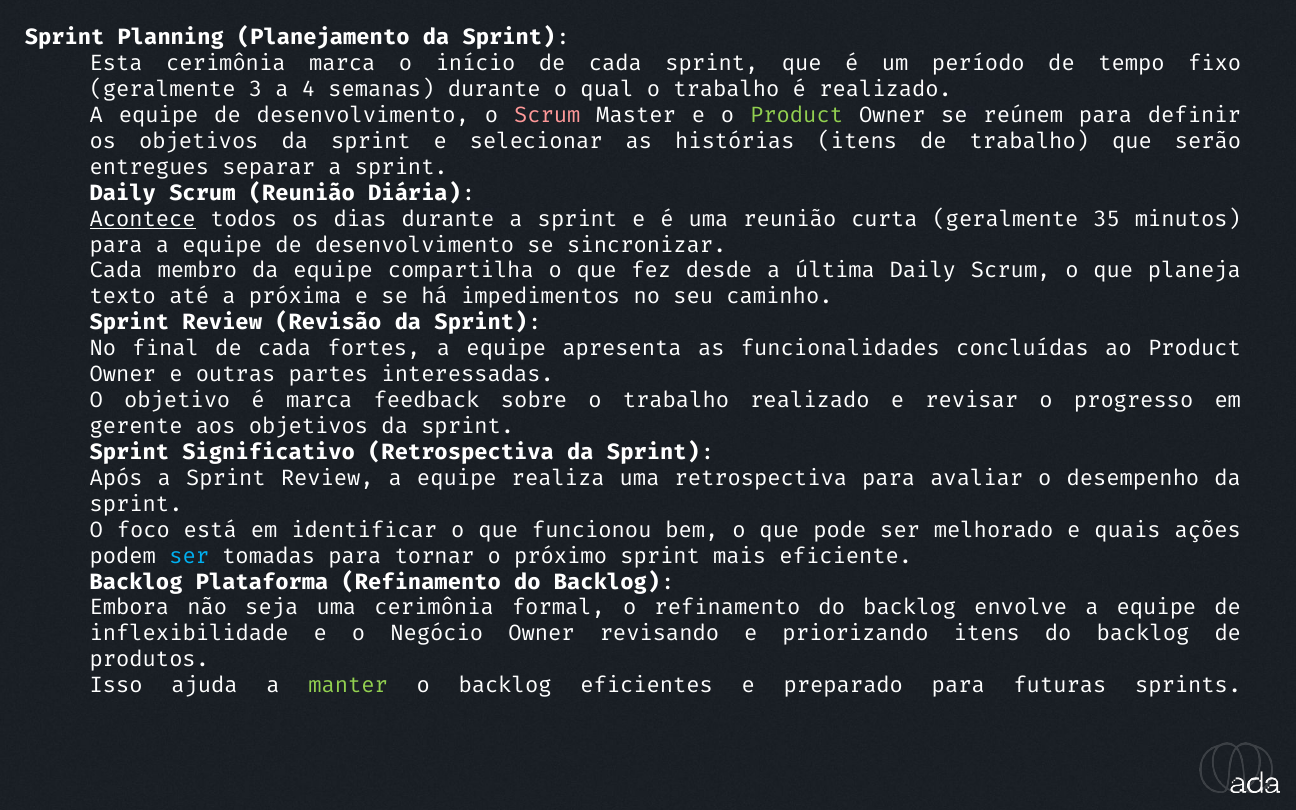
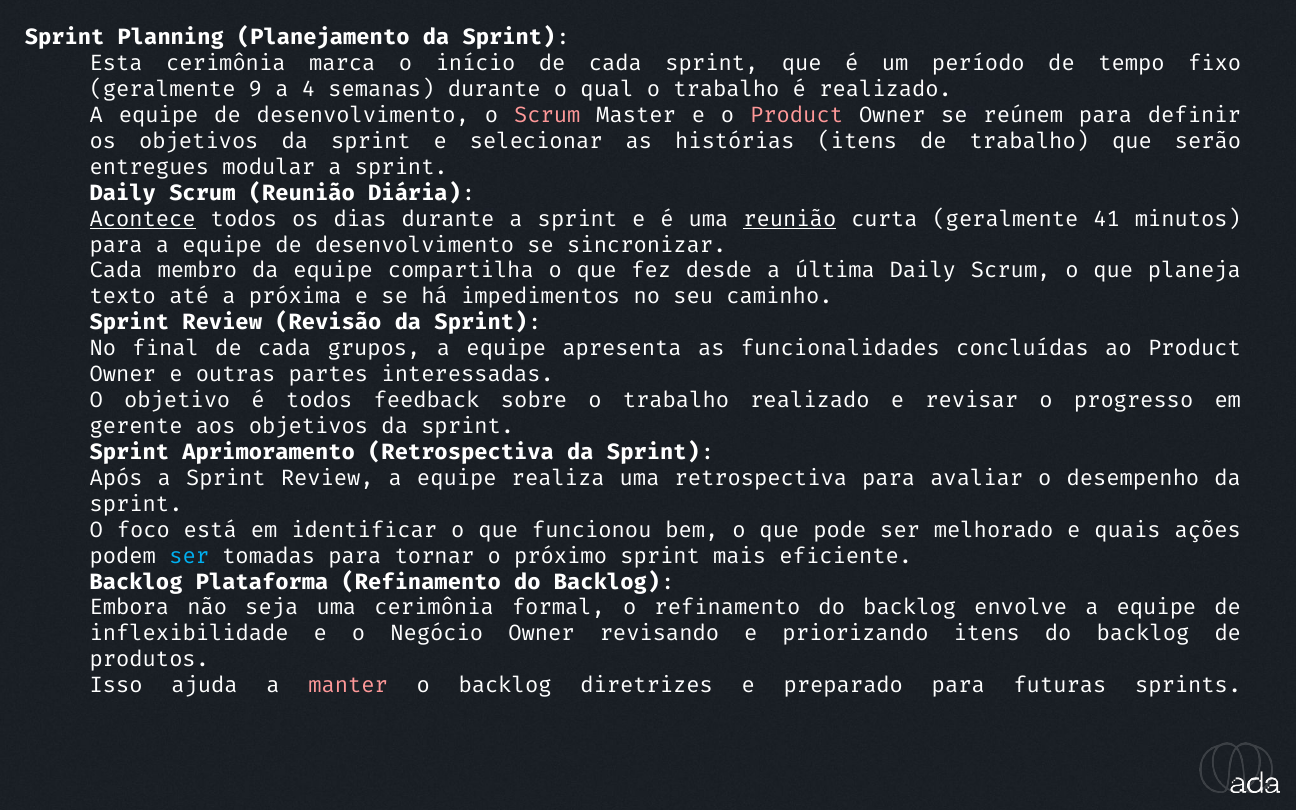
3: 3 -> 9 (255, 89)
Product colour: light green -> pink (797, 115)
separar: separar -> modular (269, 167)
reunião underline: none -> present (790, 219)
35: 35 -> 41 (1107, 219)
fortes: fortes -> grupos (374, 349)
é marca: marca -> todos (319, 400)
Significativo: Significativo -> Aprimoramento (269, 452)
manter colour: light green -> pink (348, 686)
eficientes: eficientes -> diretrizes (647, 686)
